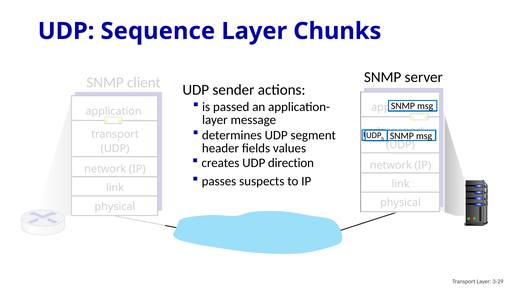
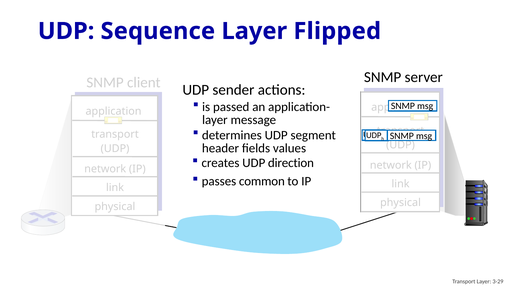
Chunks: Chunks -> Flipped (337, 31)
suspects: suspects -> common (262, 181)
